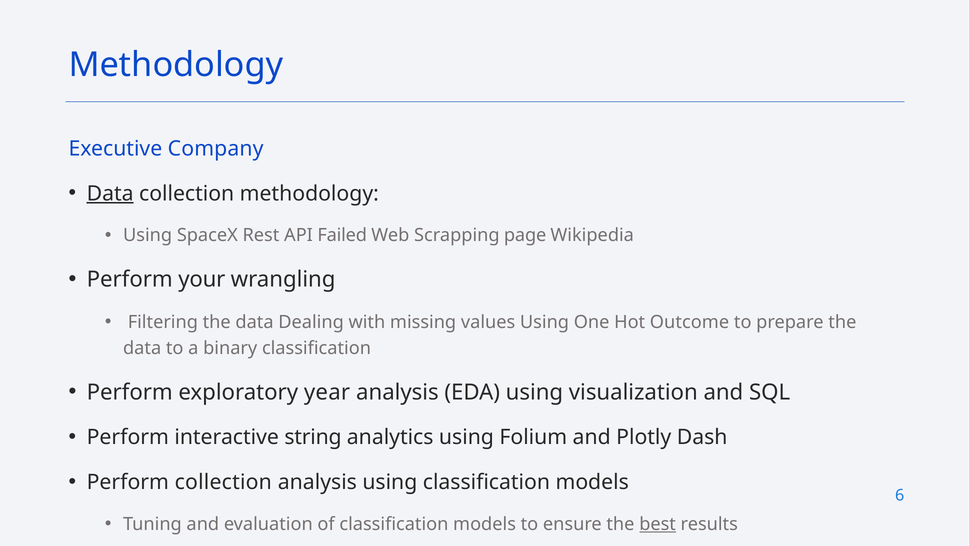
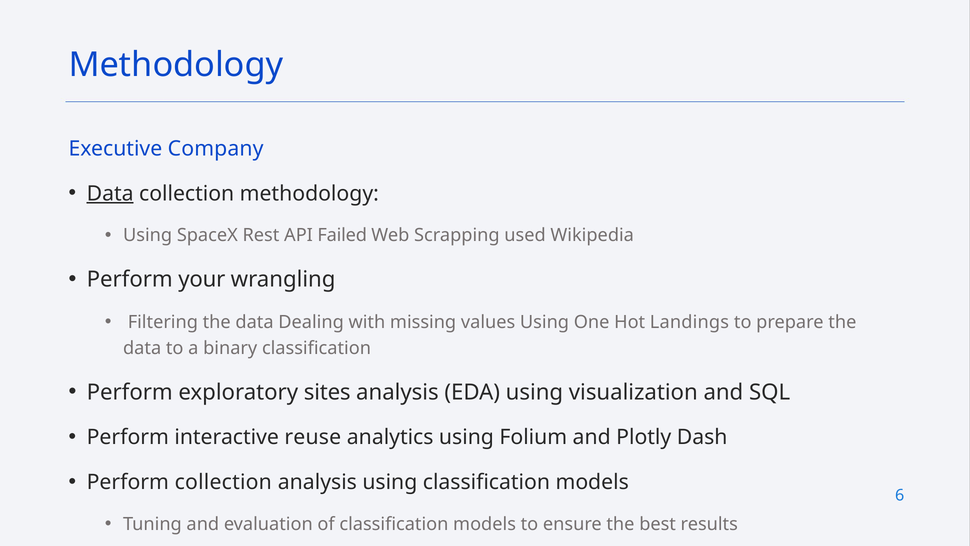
page: page -> used (525, 235)
Outcome: Outcome -> Landings (689, 322)
year: year -> sites (327, 392)
string: string -> reuse (313, 437)
best underline: present -> none (658, 524)
